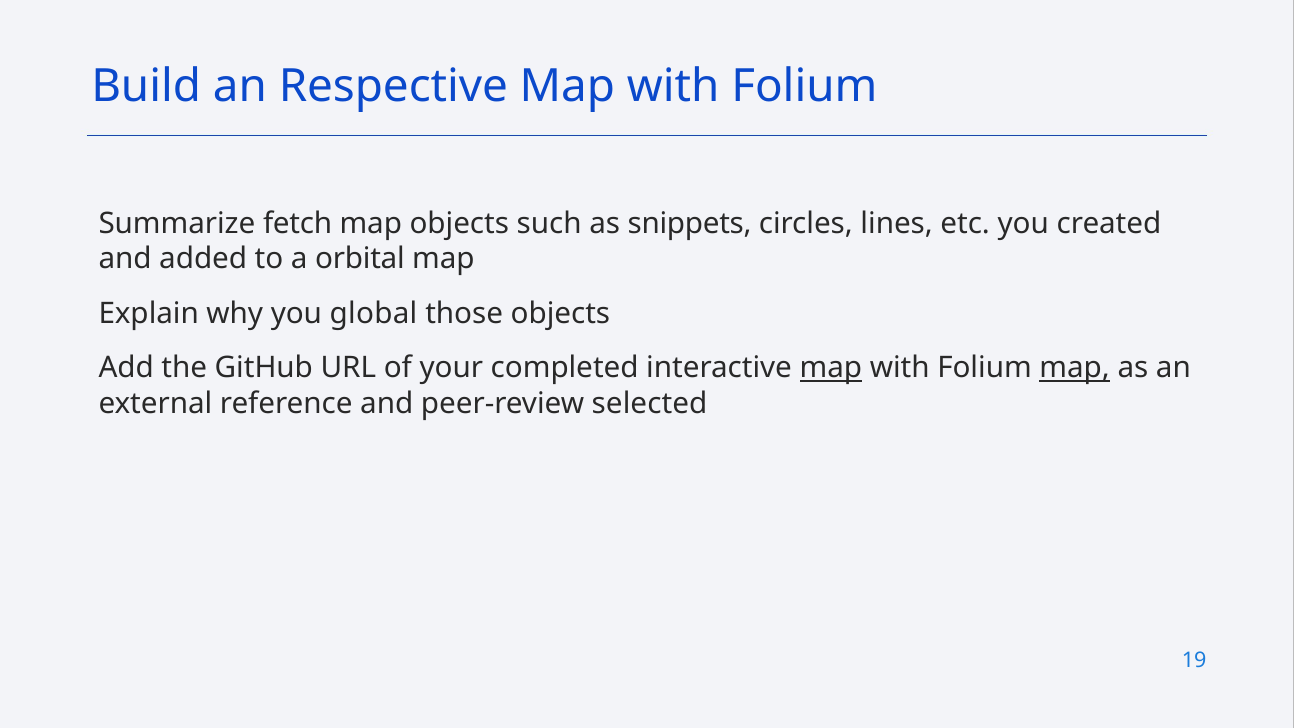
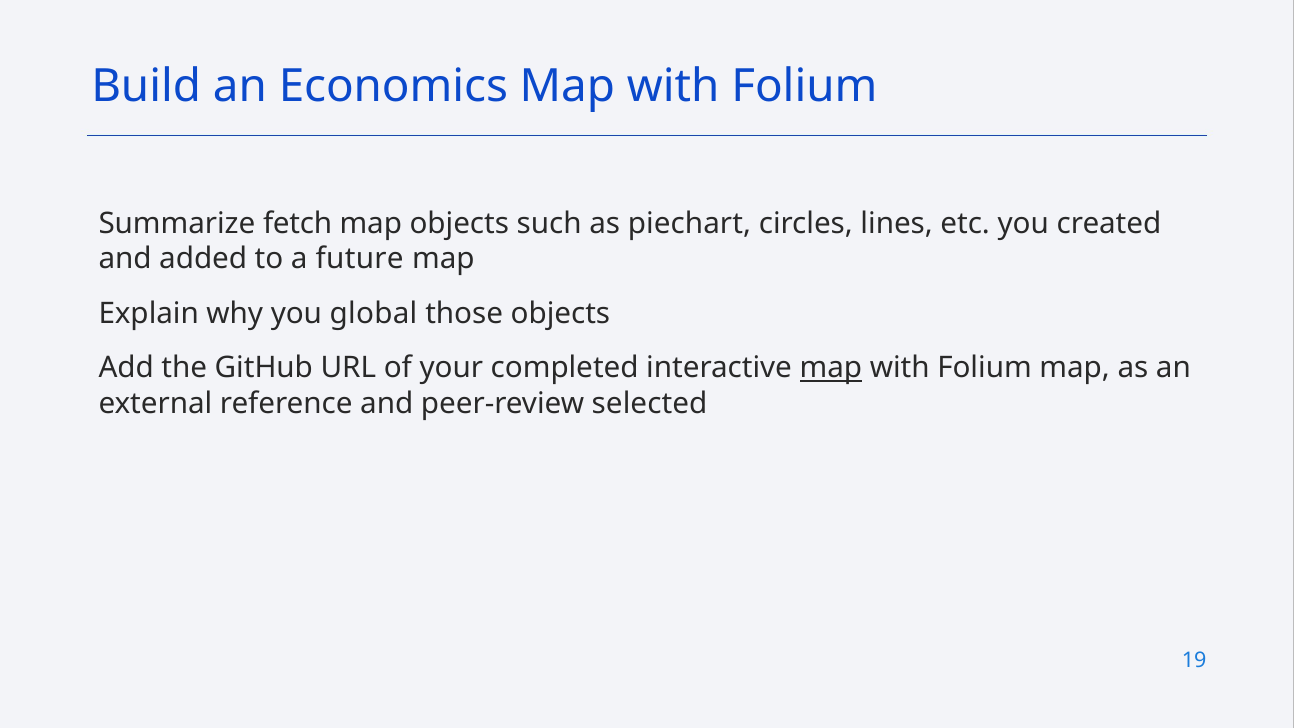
Respective: Respective -> Economics (393, 86)
snippets: snippets -> piechart (689, 224)
orbital: orbital -> future (360, 259)
map underline: present -> none (1075, 368)
